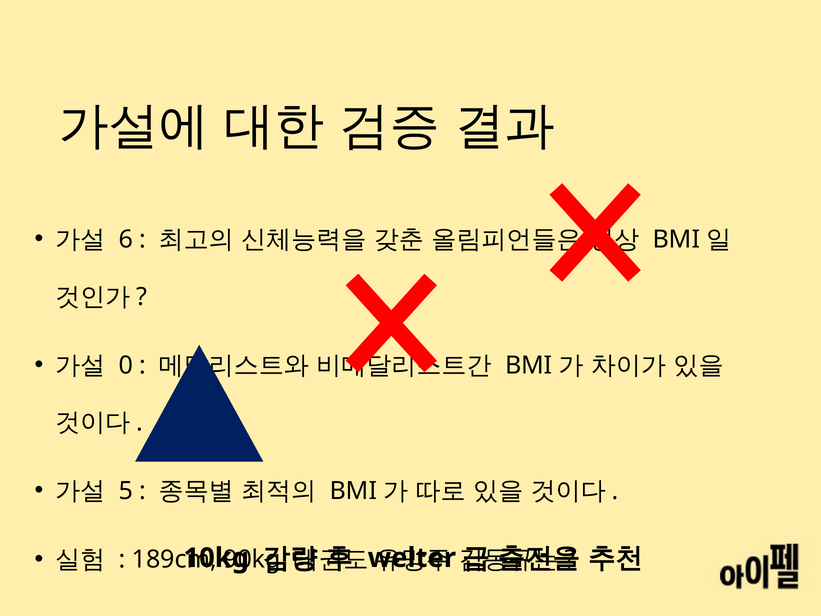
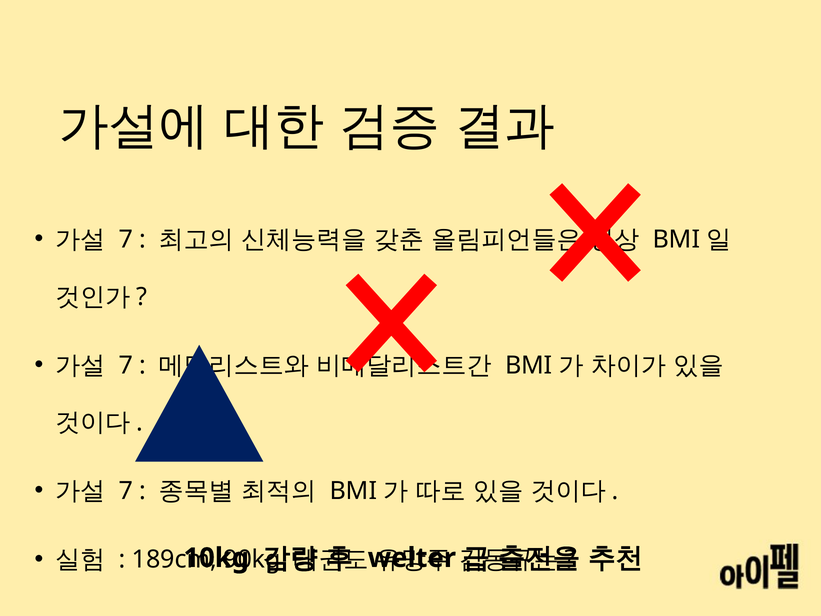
6: 6 -> 7 (126, 239)
0: 0 -> 7 (126, 365)
5: 5 -> 7 (126, 491)
